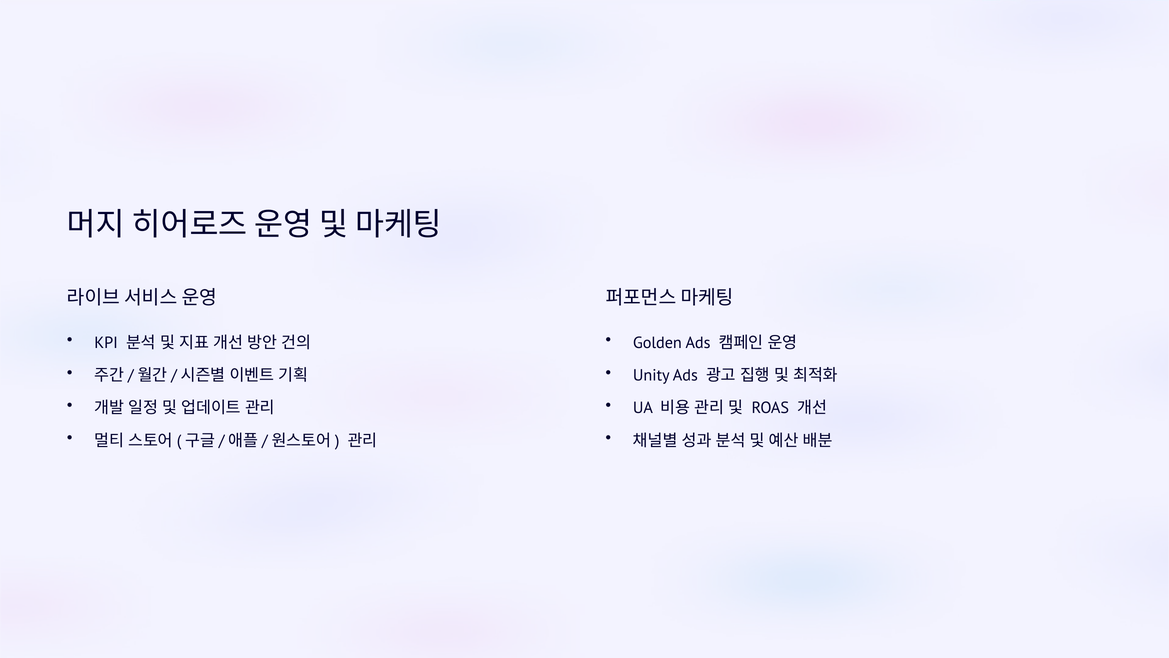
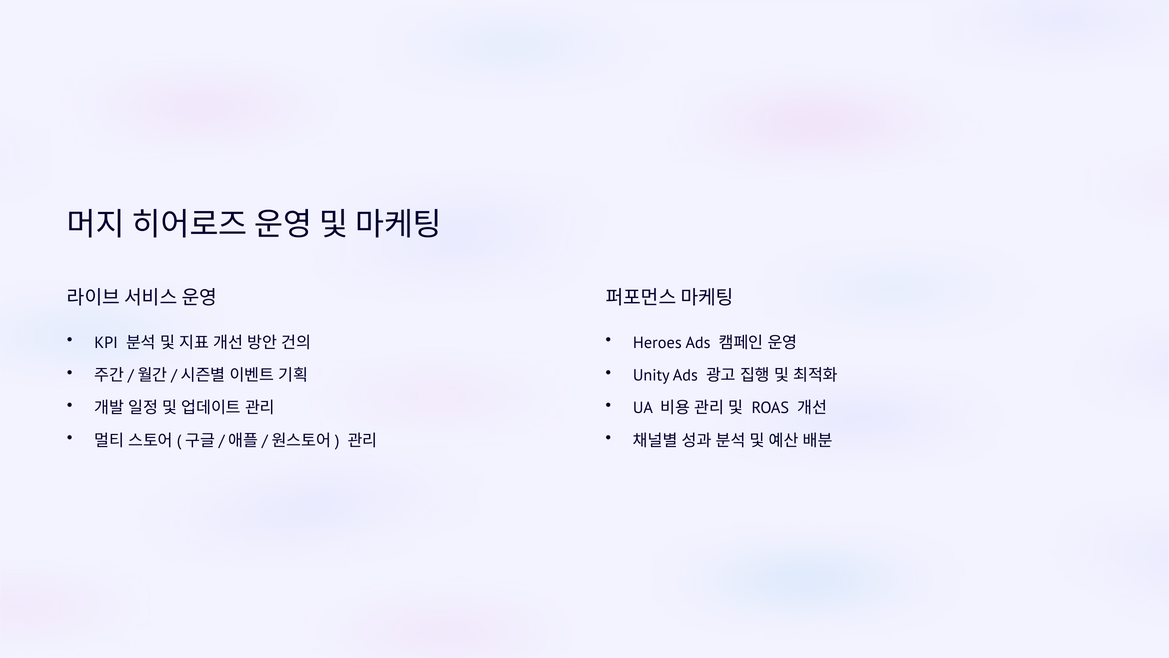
Golden: Golden -> Heroes (657, 343)
